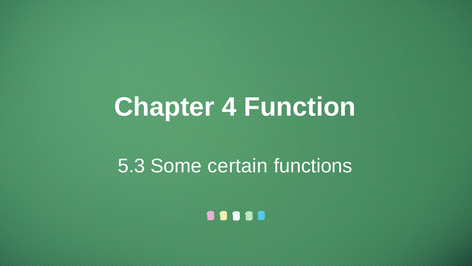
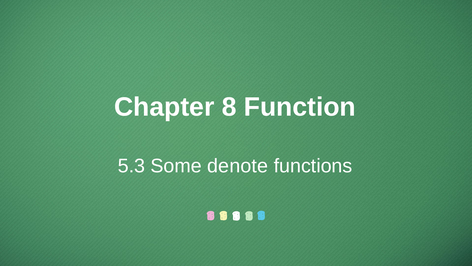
4: 4 -> 8 (229, 107)
certain: certain -> denote (238, 166)
